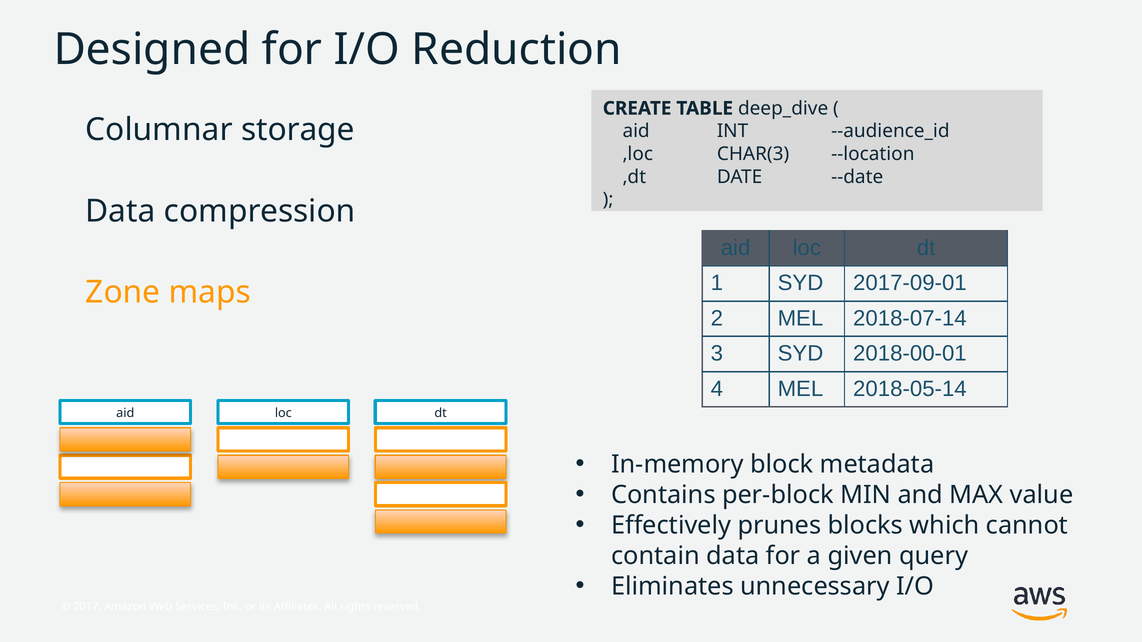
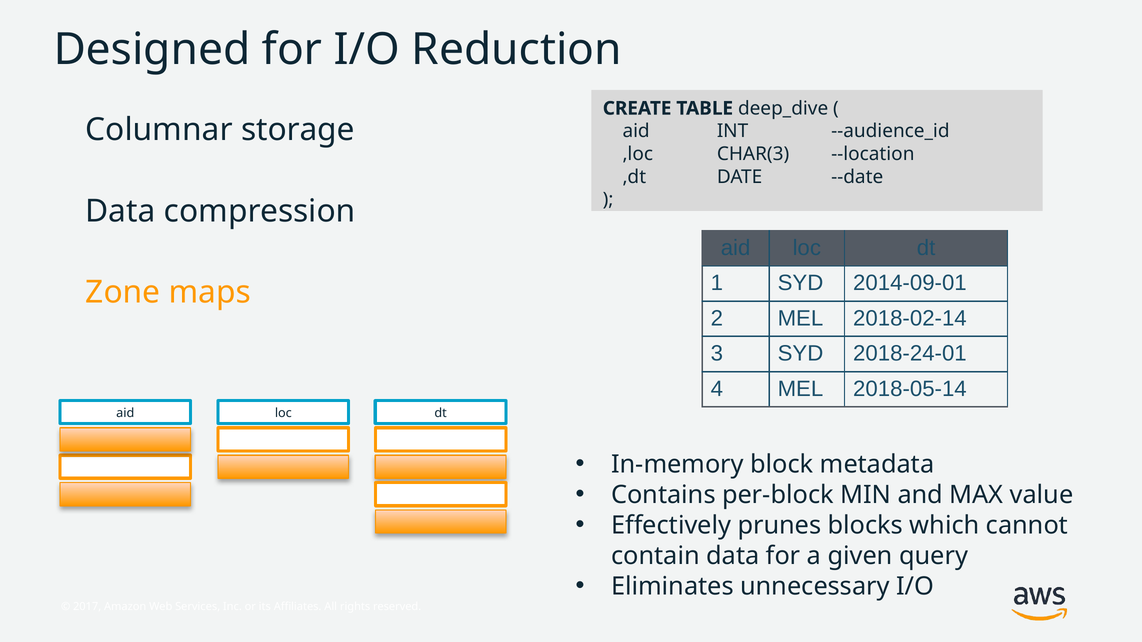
2017-09-01: 2017-09-01 -> 2014-09-01 (910, 283)
2018-07-14: 2018-07-14 -> 2018-02-14 (910, 319)
2018-00-01: 2018-00-01 -> 2018-24-01 (910, 354)
